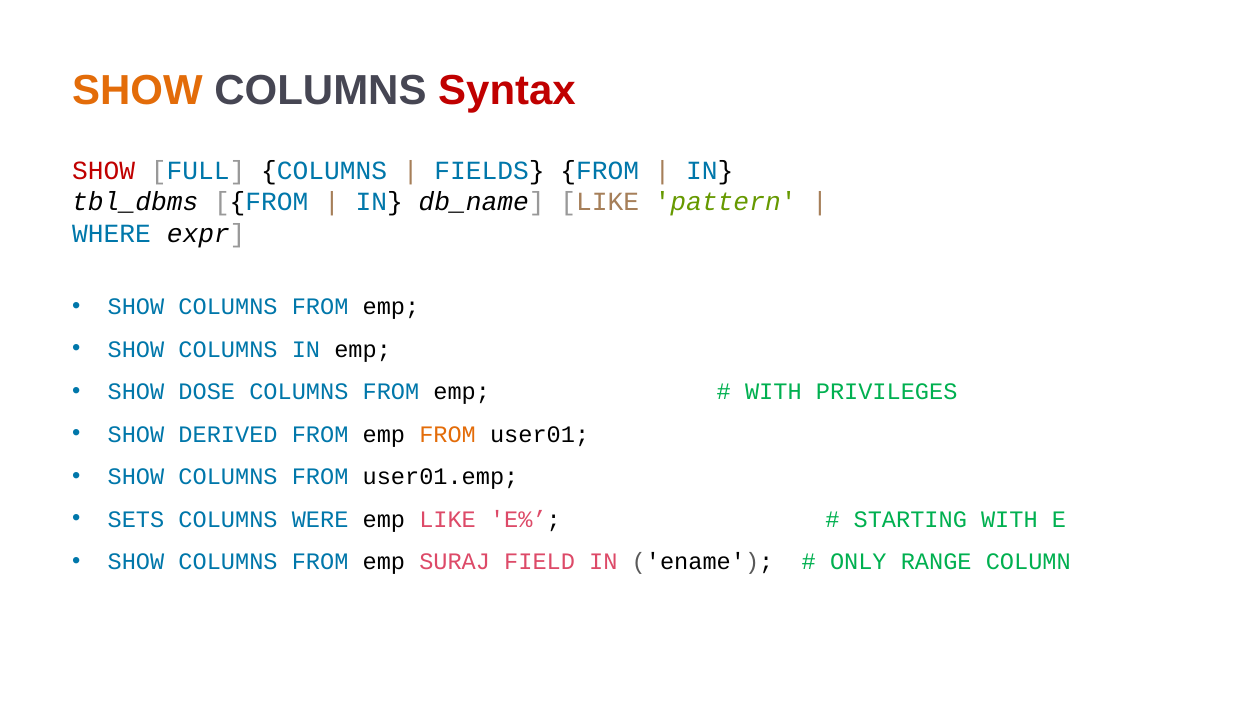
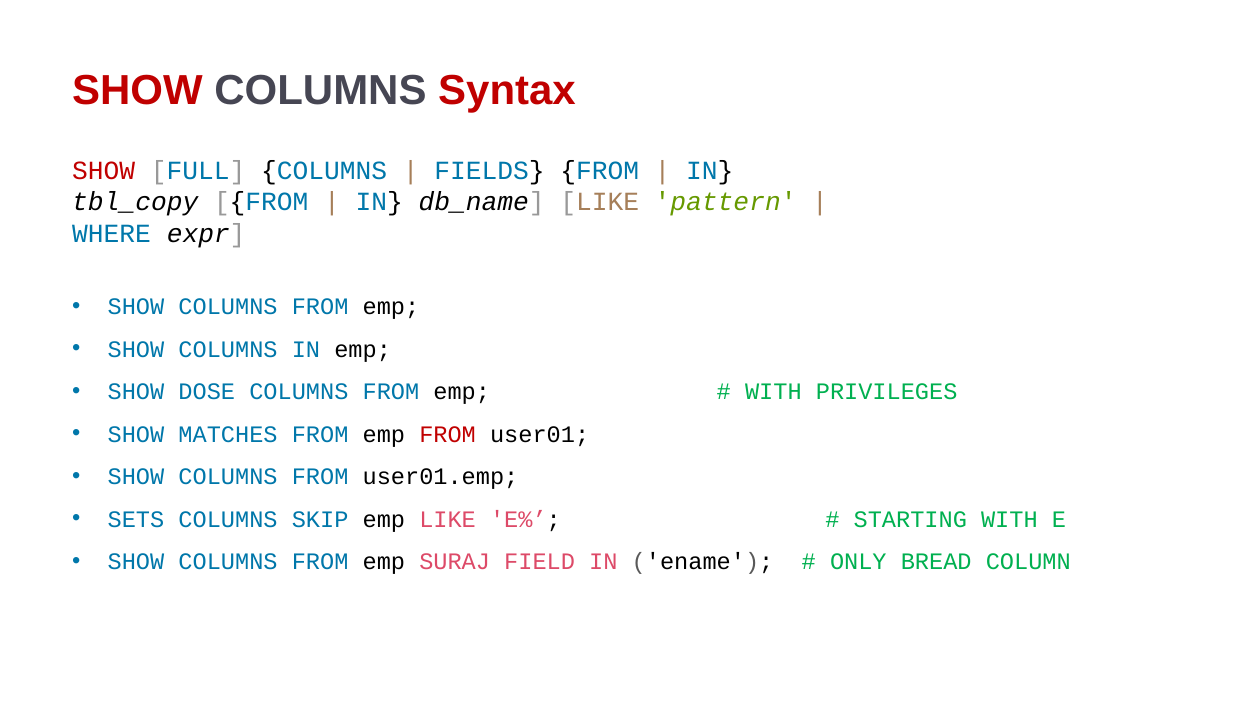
SHOW colour: orange -> red (137, 91)
tbl_dbms: tbl_dbms -> tbl_copy (135, 202)
DERIVED: DERIVED -> MATCHES (228, 435)
FROM colour: orange -> red (448, 435)
WERE: WERE -> SKIP (320, 519)
RANGE: RANGE -> BREAD (936, 562)
